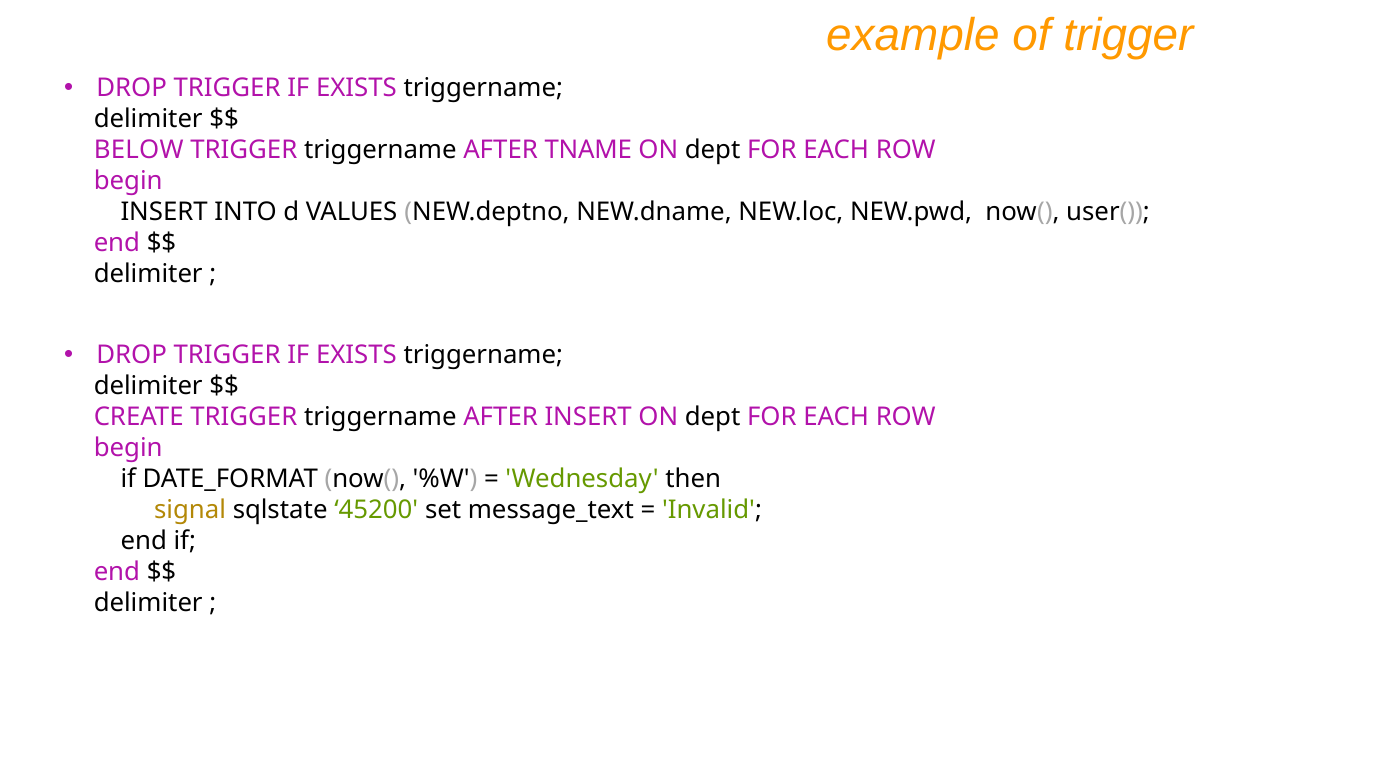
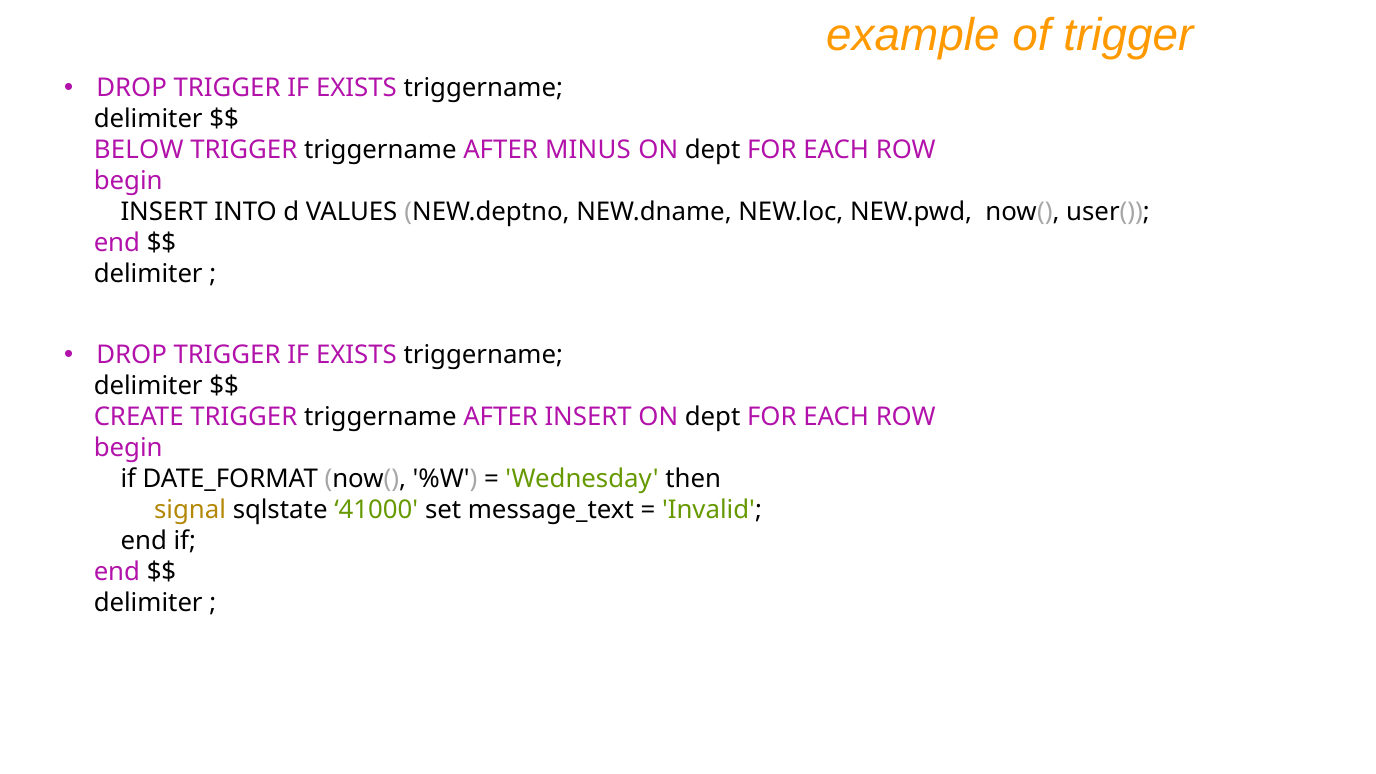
TNAME: TNAME -> MINUS (588, 150)
45200: 45200 -> 41000 (376, 510)
